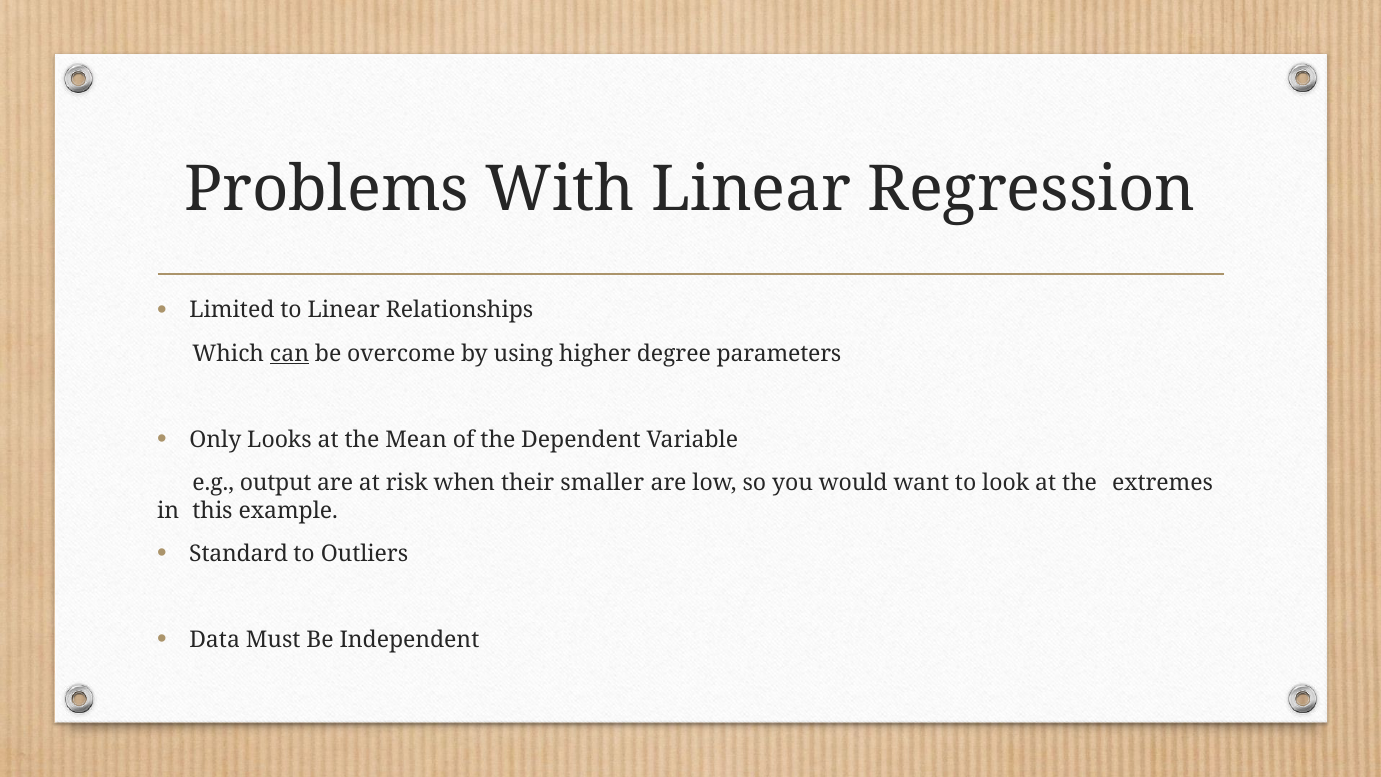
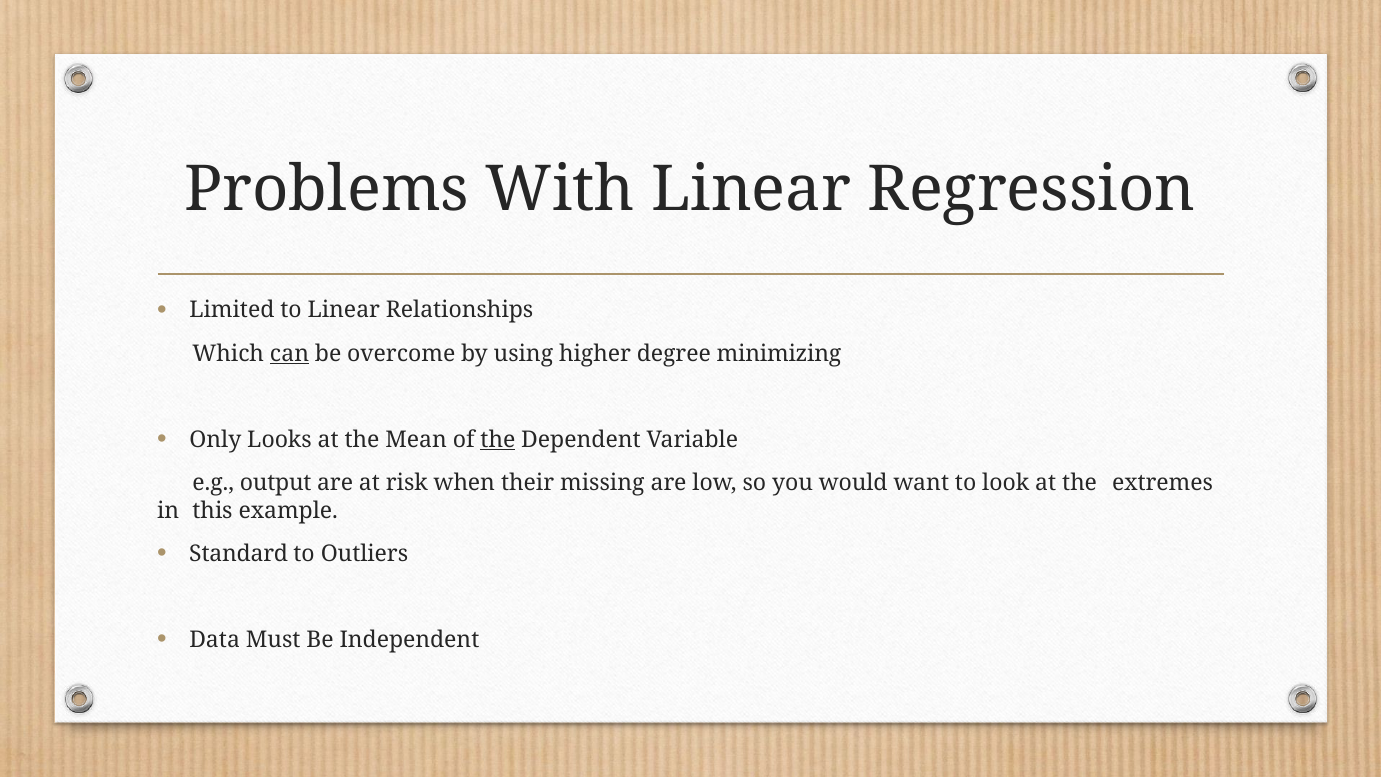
parameters: parameters -> minimizing (779, 353)
the underline: none -> present (498, 440)
smaller: smaller -> missing (602, 483)
